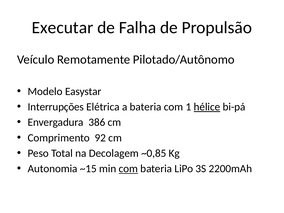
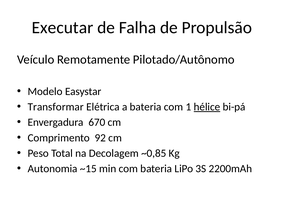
Interrupções: Interrupções -> Transformar (56, 107)
386: 386 -> 670 (97, 122)
com underline: present -> none (128, 169)
